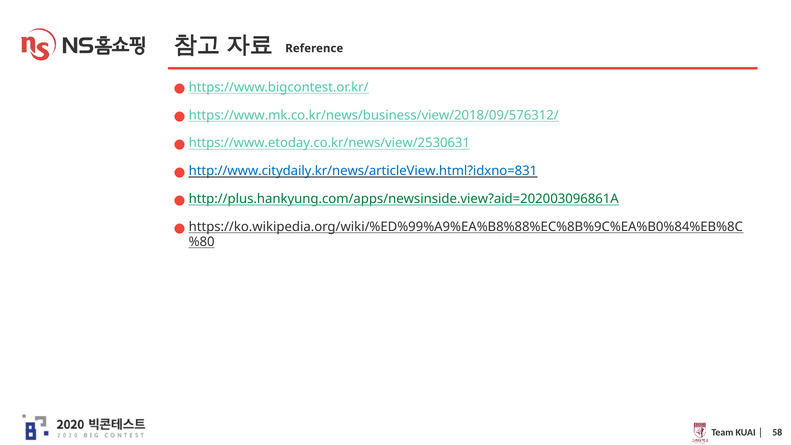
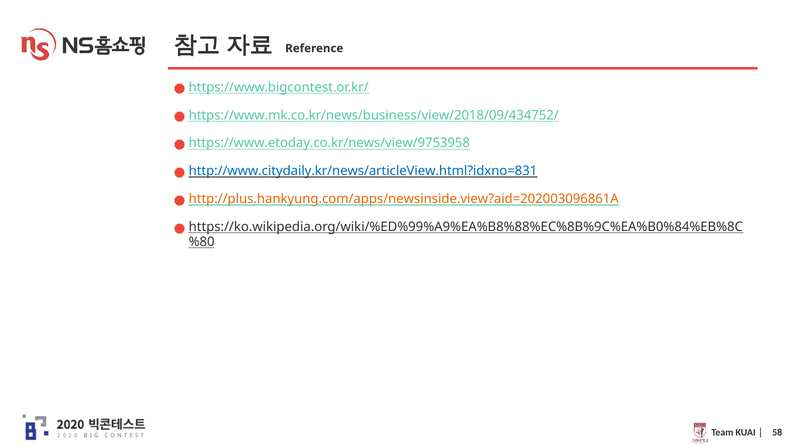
https://www.mk.co.kr/news/business/view/2018/09/576312/: https://www.mk.co.kr/news/business/view/2018/09/576312/ -> https://www.mk.co.kr/news/business/view/2018/09/434752/ (374, 115)
https://www.etoday.co.kr/news/view/2530631: https://www.etoday.co.kr/news/view/2530631 -> https://www.etoday.co.kr/news/view/9753958 (329, 143)
http://plus.hankyung.com/apps/newsinside.view?aid=202003096861A colour: green -> orange (404, 199)
